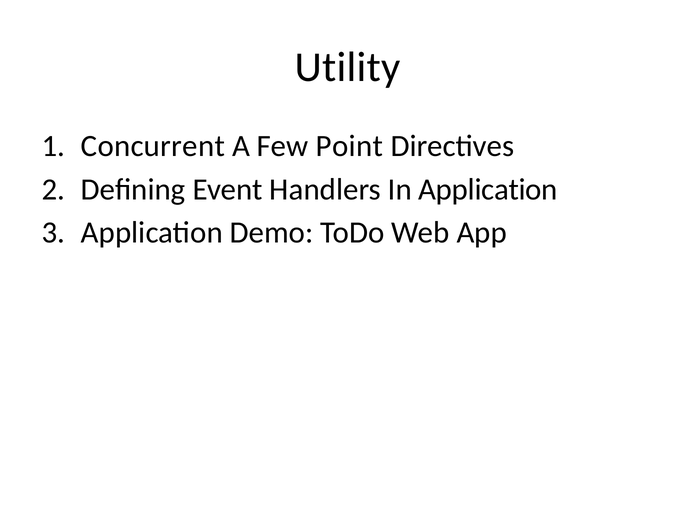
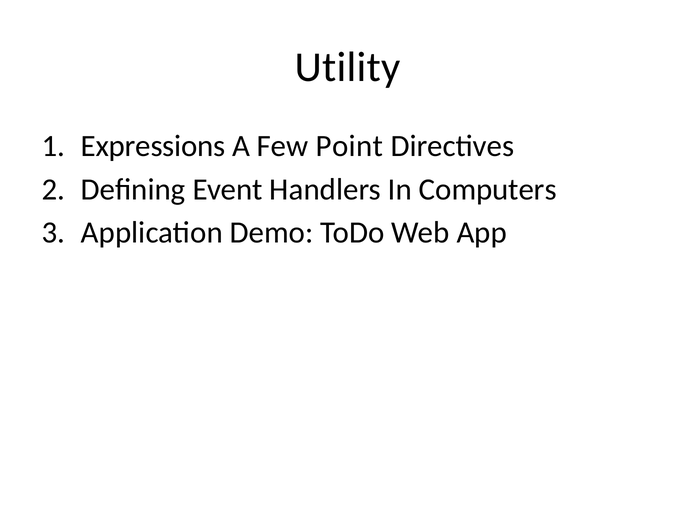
Concurrent: Concurrent -> Expressions (153, 146)
In Application: Application -> Computers (488, 189)
